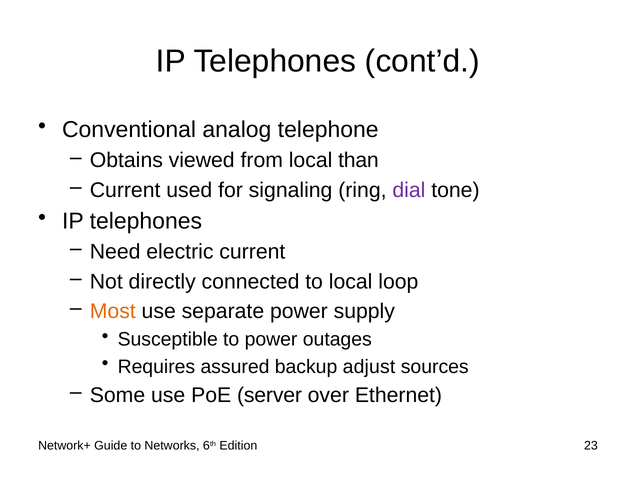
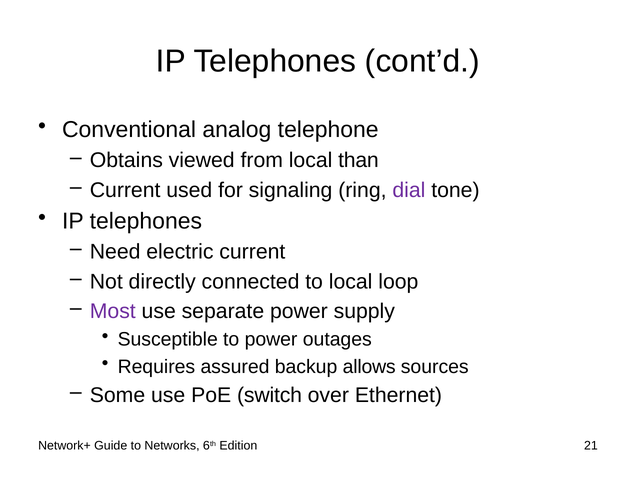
Most colour: orange -> purple (113, 311)
adjust: adjust -> allows (369, 367)
server: server -> switch (270, 395)
23: 23 -> 21 (591, 446)
